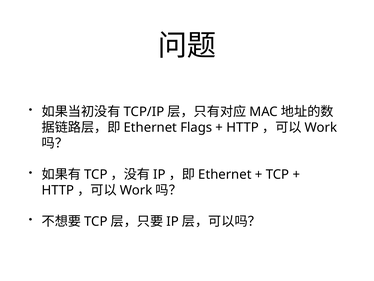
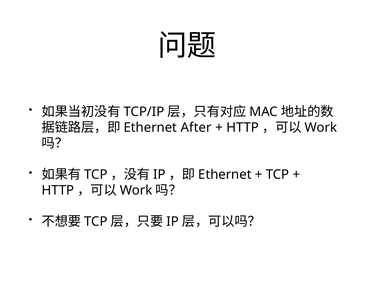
Flags: Flags -> After (196, 127)
